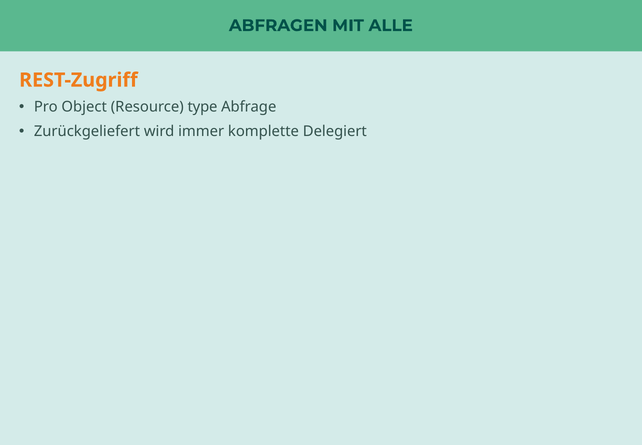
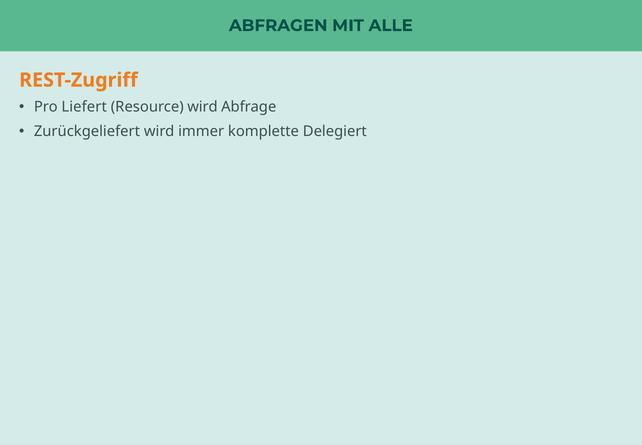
Object: Object -> Liefert (84, 107)
Resource type: type -> wird (202, 107)
